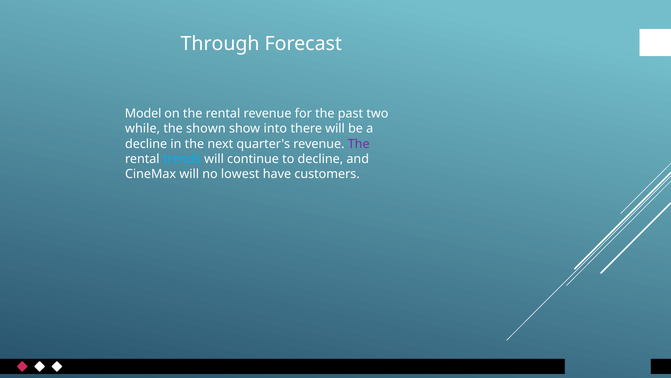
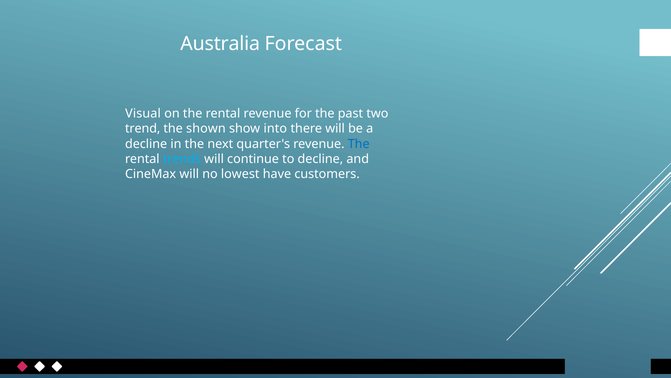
Through: Through -> Australia (220, 44)
Model: Model -> Visual (143, 113)
while: while -> trend (143, 129)
The colour: purple -> blue (359, 144)
